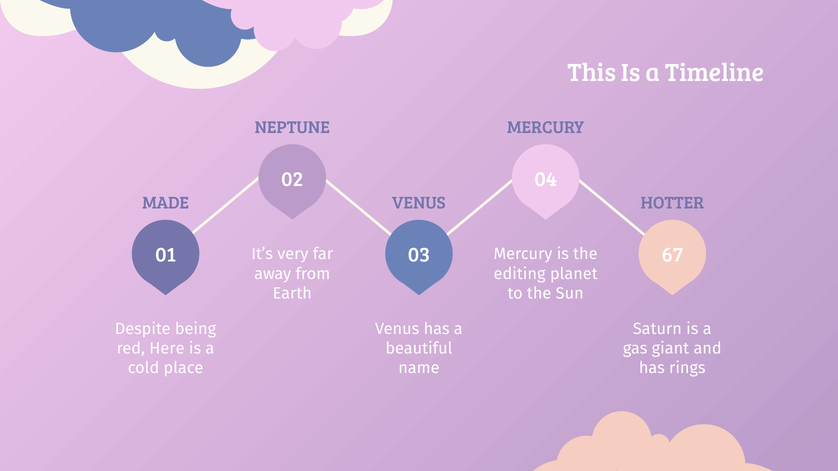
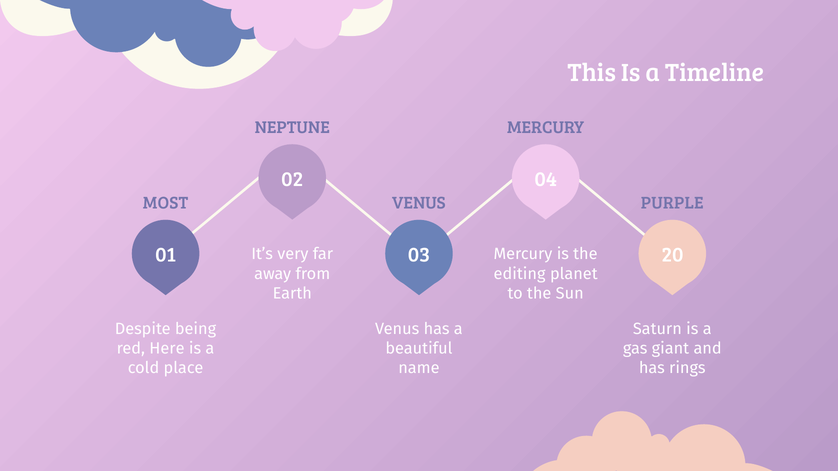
MADE: MADE -> MOST (165, 203)
HOTTER: HOTTER -> PURPLE (672, 203)
67: 67 -> 20 (672, 255)
